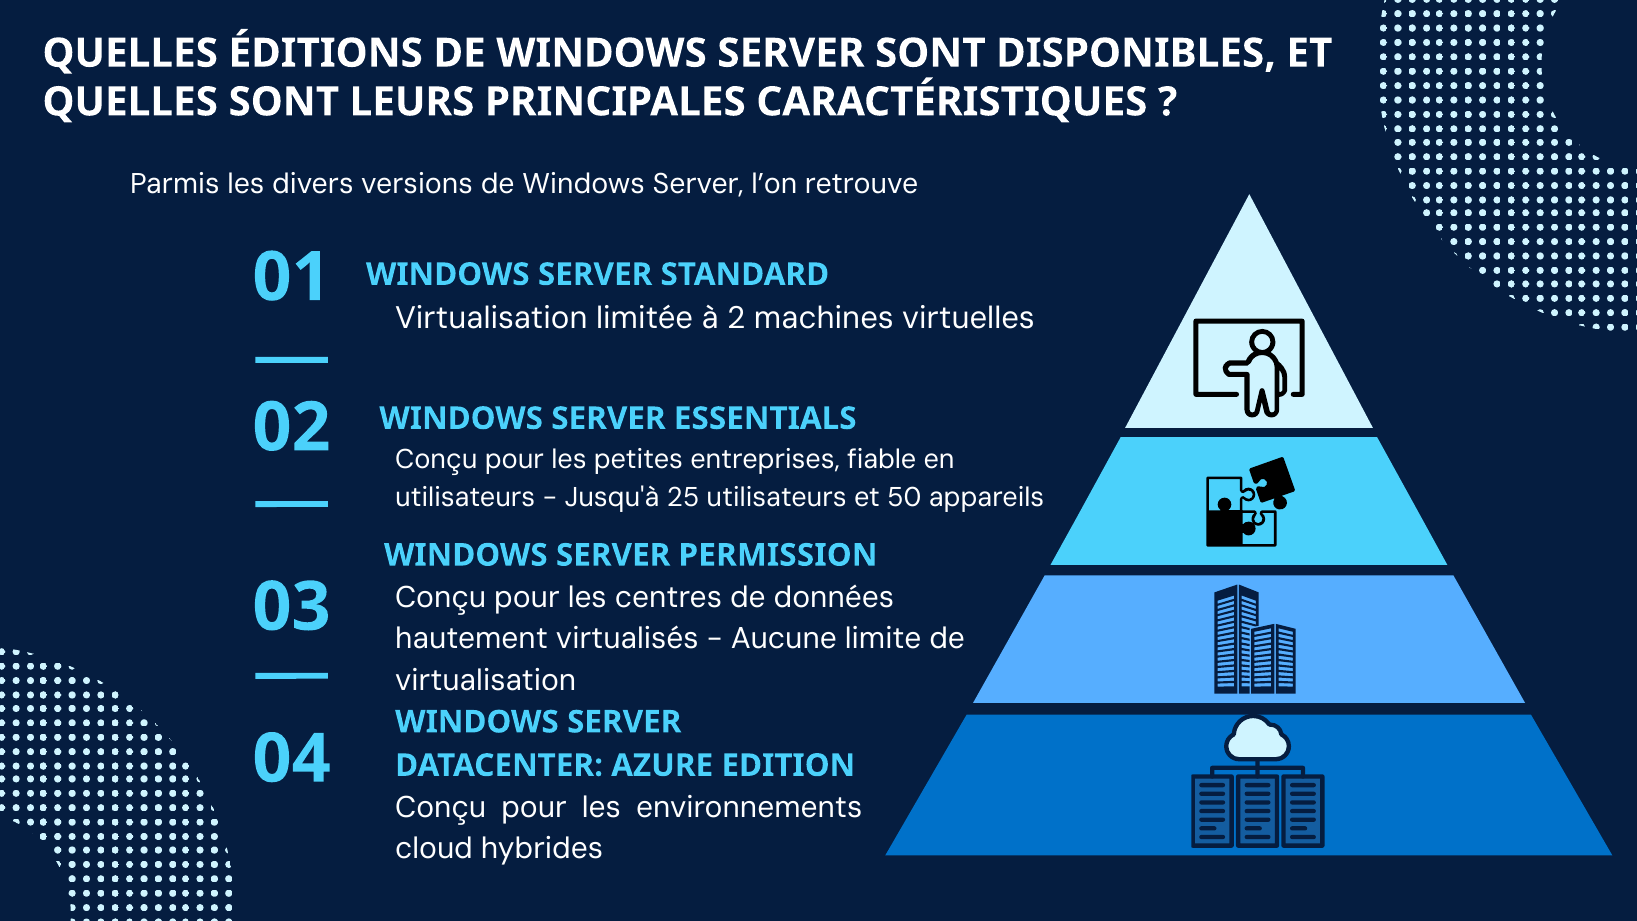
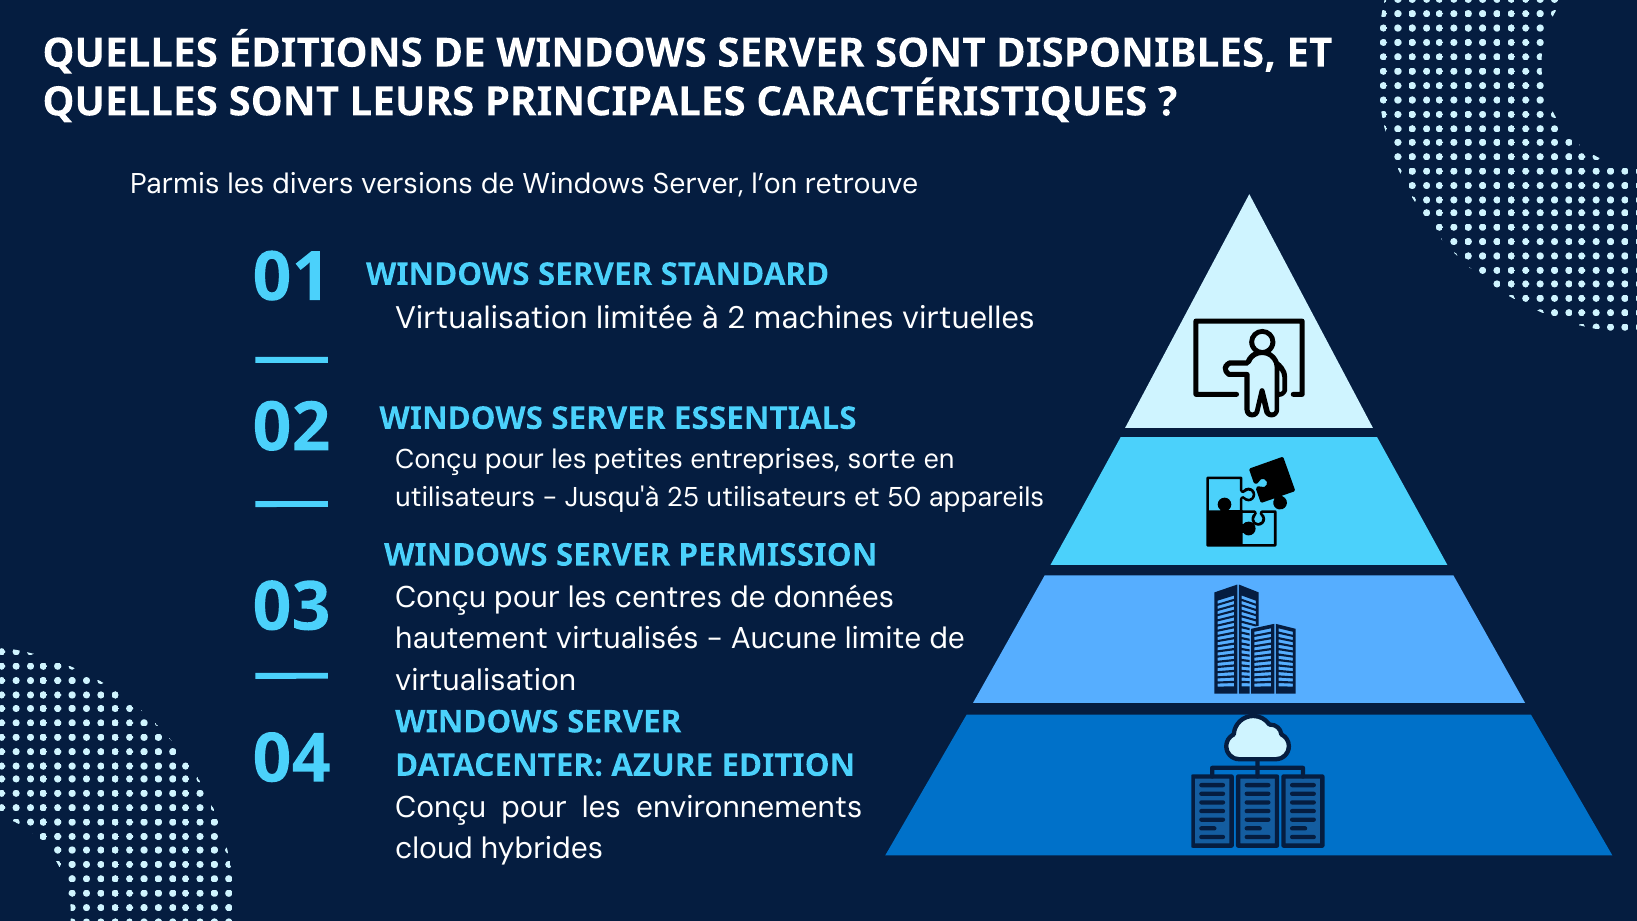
fiable: fiable -> sorte (882, 460)
